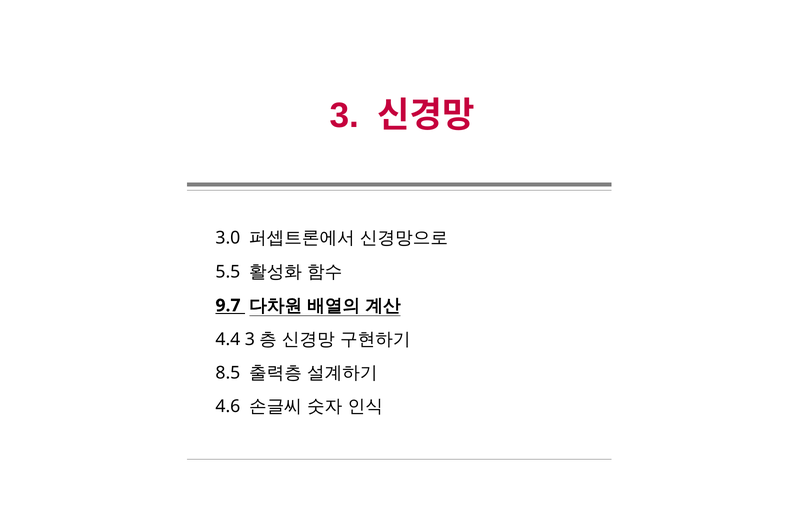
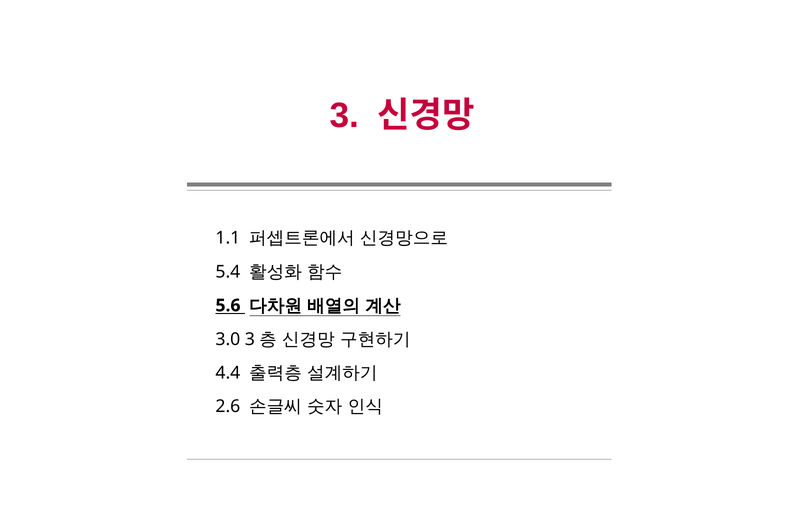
3.0: 3.0 -> 1.1 (228, 238)
5.5: 5.5 -> 5.4 (228, 272)
9.7: 9.7 -> 5.6 (228, 305)
4.4: 4.4 -> 3.0 (228, 339)
8.5: 8.5 -> 4.4 (228, 373)
4.6: 4.6 -> 2.6 (228, 406)
